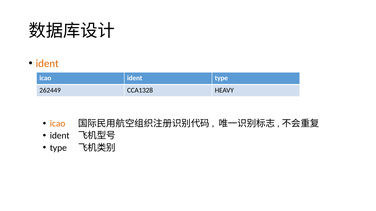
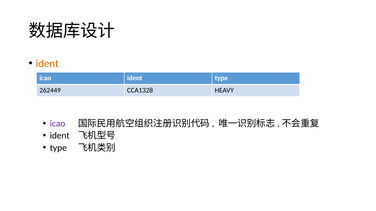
icao colour: orange -> purple (58, 124)
